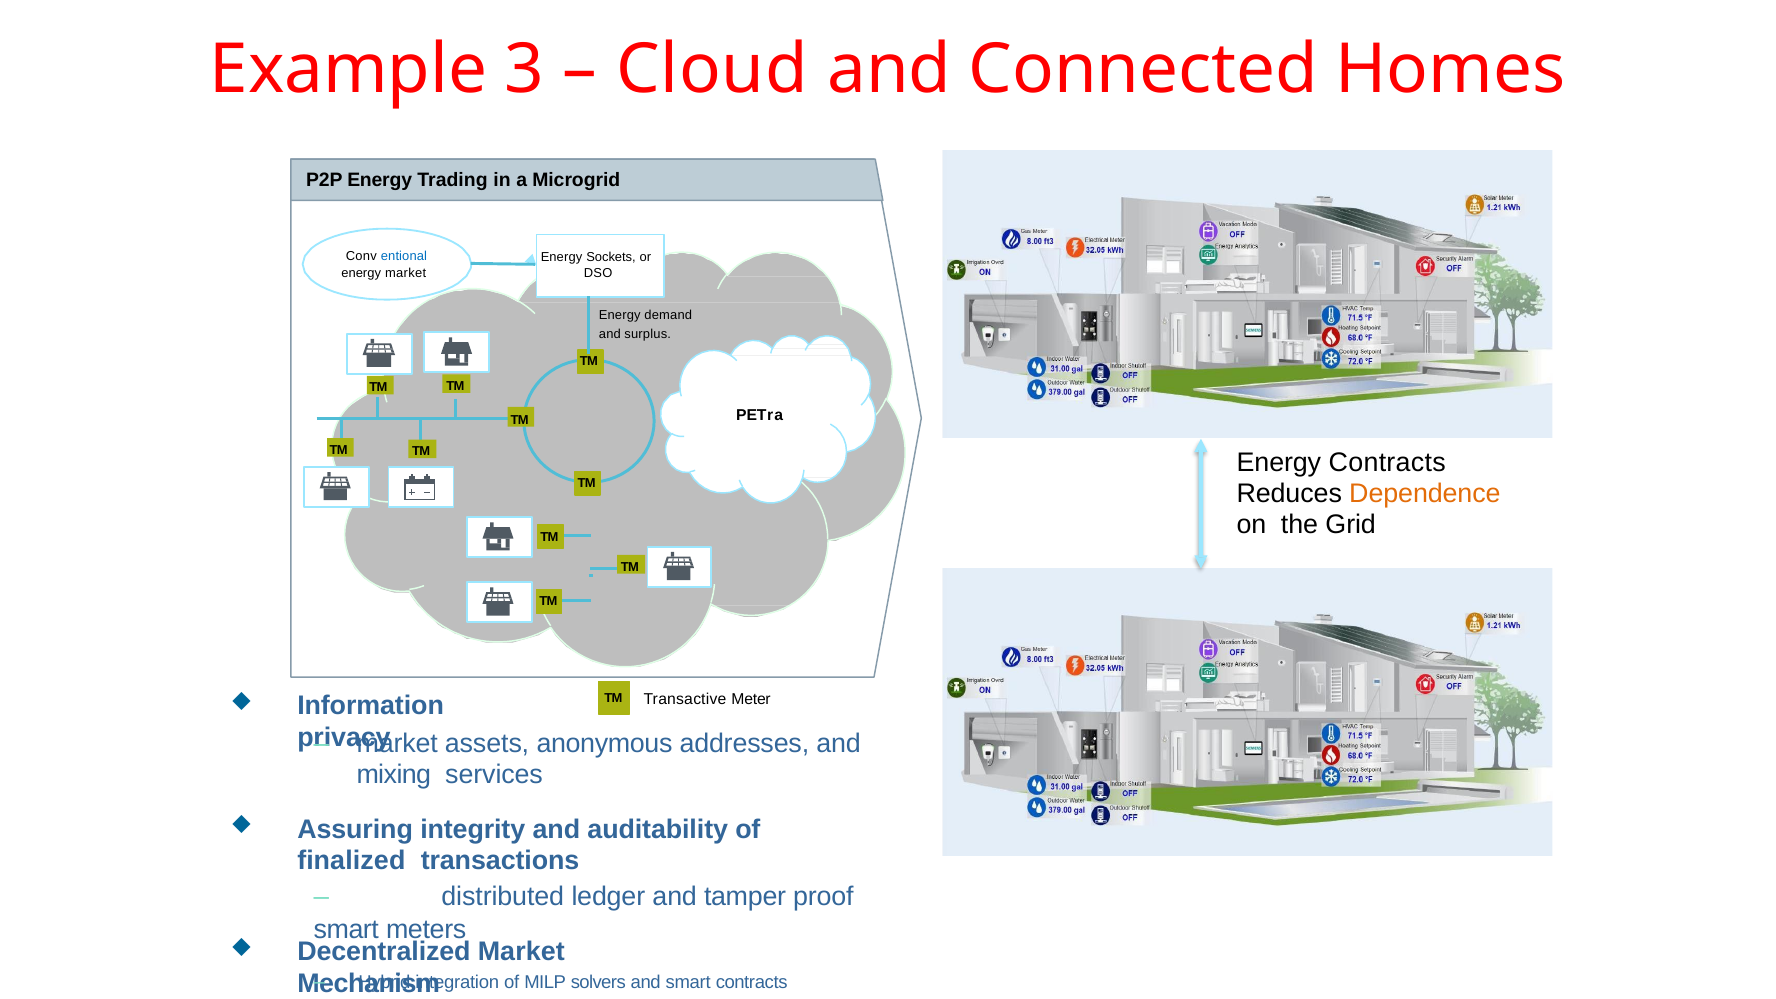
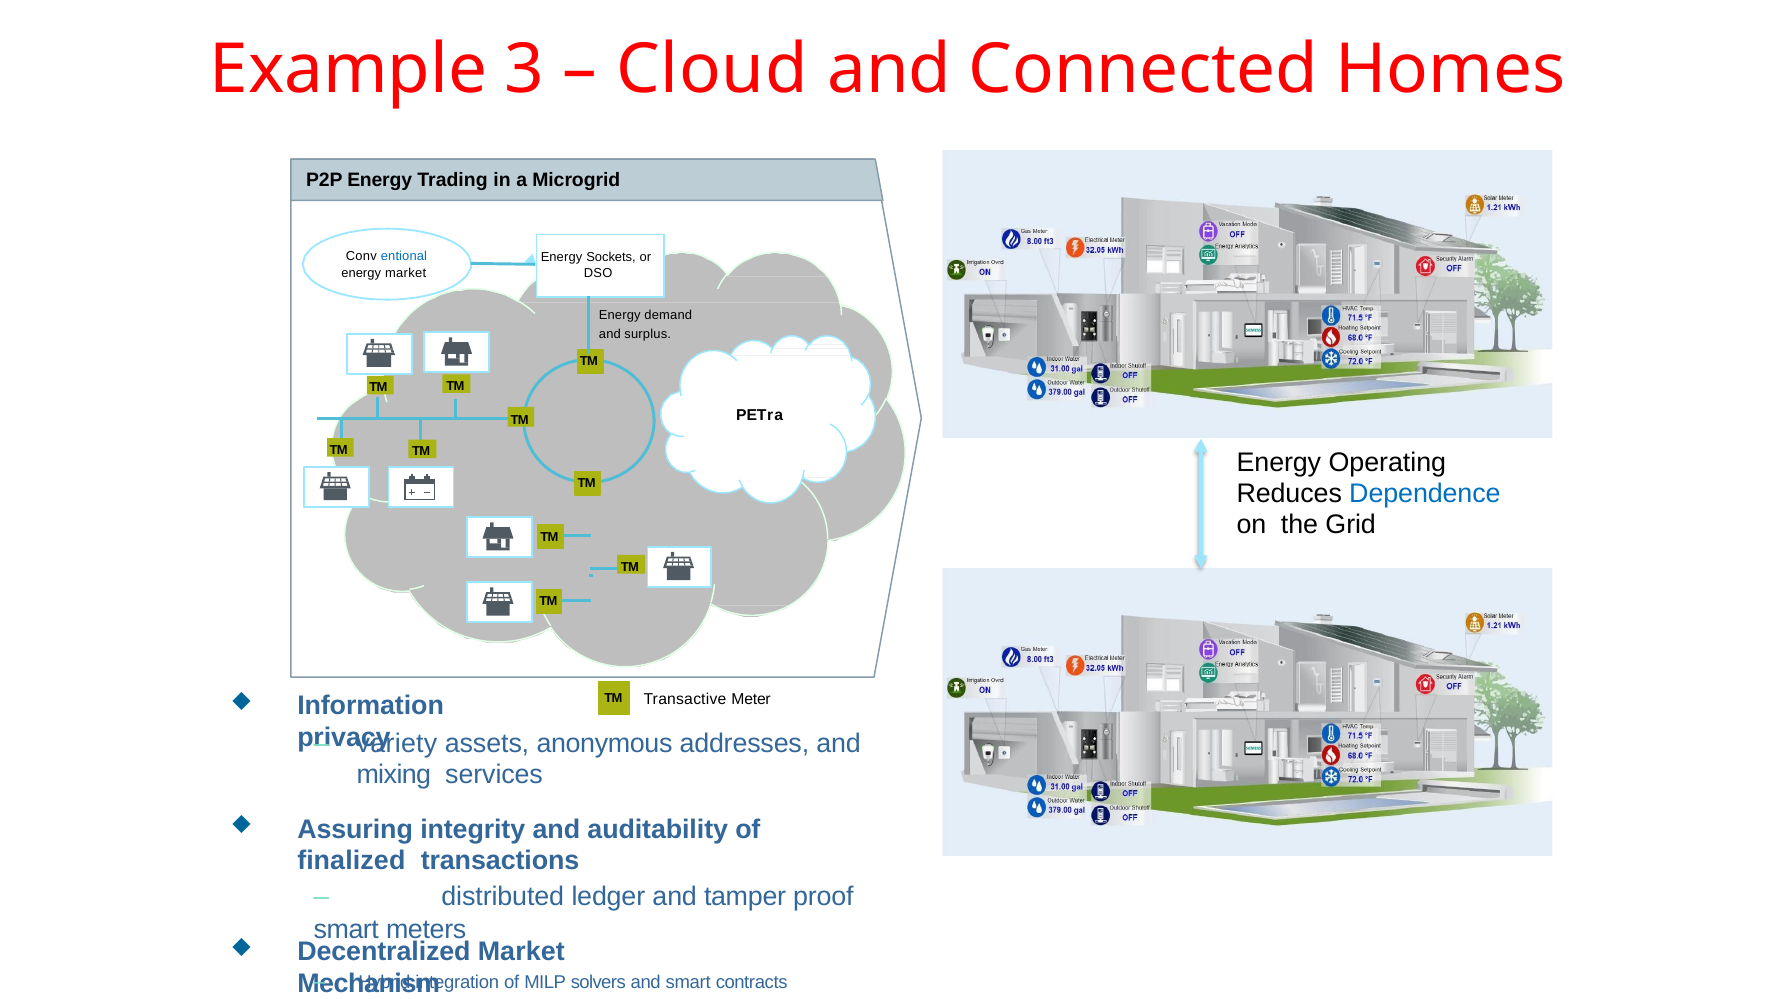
Energy Contracts: Contracts -> Operating (1387, 463)
Dependence colour: orange -> blue (1425, 494)
market: market -> variety (397, 743)
